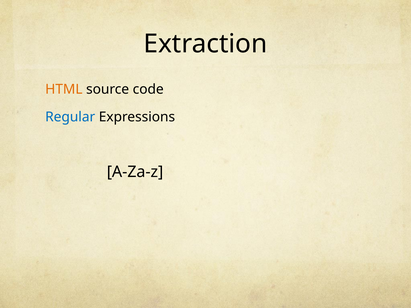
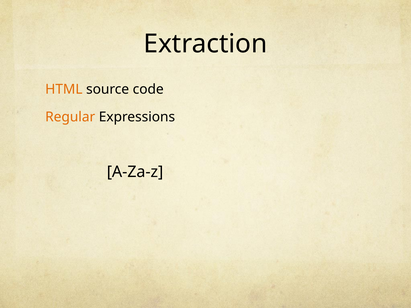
Regular colour: blue -> orange (70, 117)
